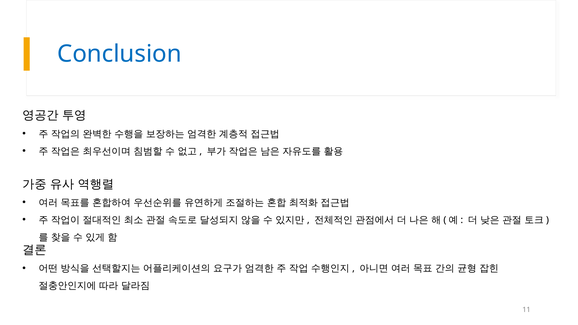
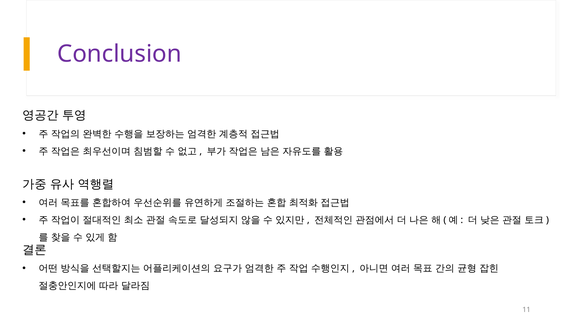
Conclusion colour: blue -> purple (119, 54)
